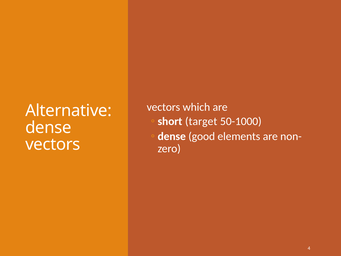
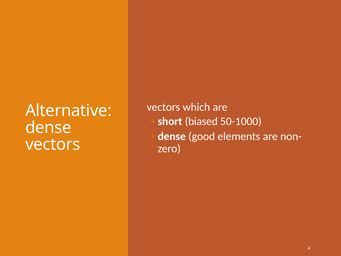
target: target -> biased (201, 121)
